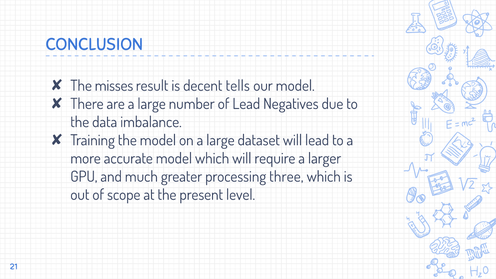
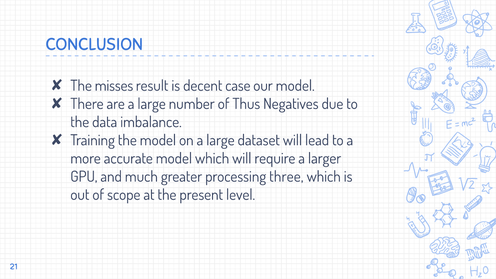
tells: tells -> case (238, 86)
of Lead: Lead -> Thus (246, 104)
